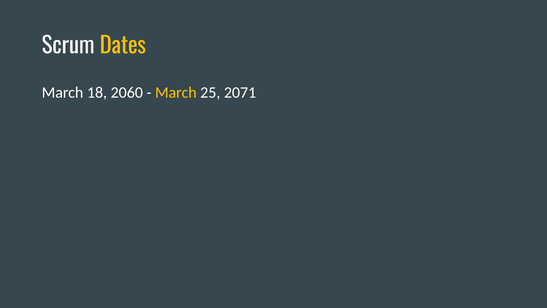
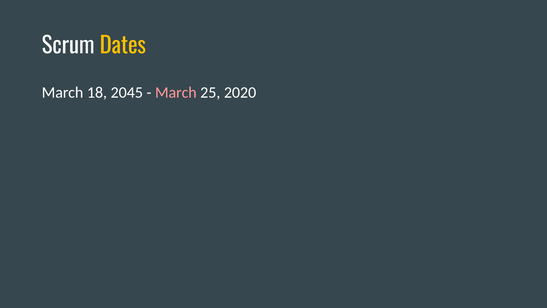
2060: 2060 -> 2045 (127, 92)
March colour: yellow -> pink (176, 92)
2071: 2071 -> 2020 (240, 92)
